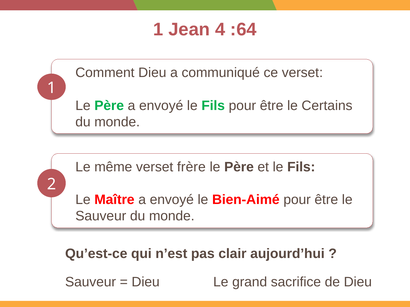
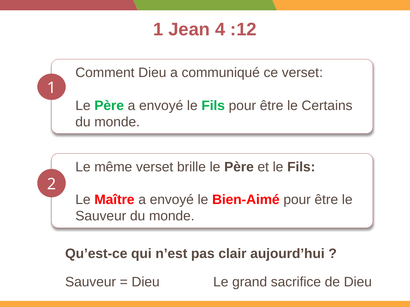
:64: :64 -> :12 (243, 30)
frère: frère -> brille (191, 167)
